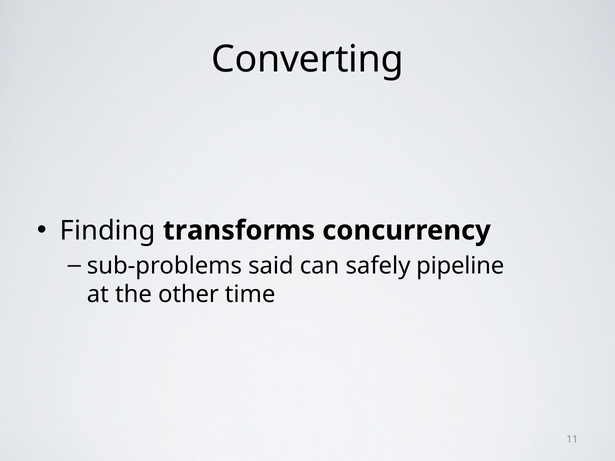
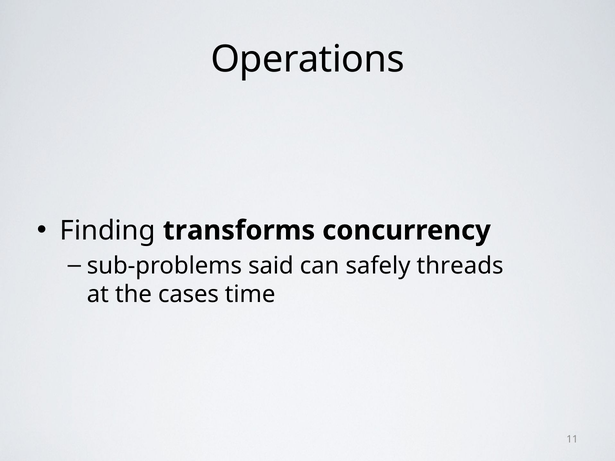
Converting: Converting -> Operations (308, 60)
pipeline: pipeline -> threads (460, 266)
other: other -> cases (188, 295)
